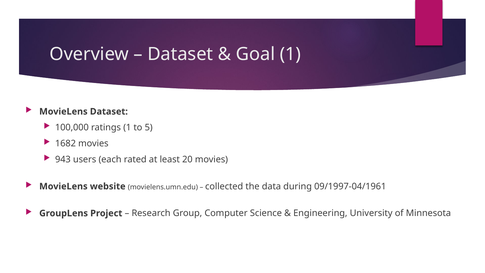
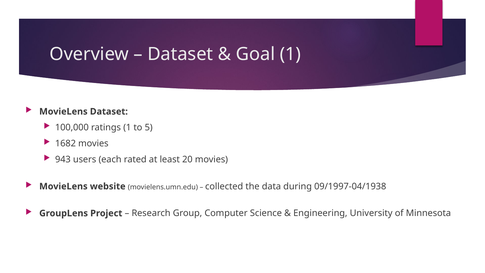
09/1997-04/1961: 09/1997-04/1961 -> 09/1997-04/1938 (350, 186)
